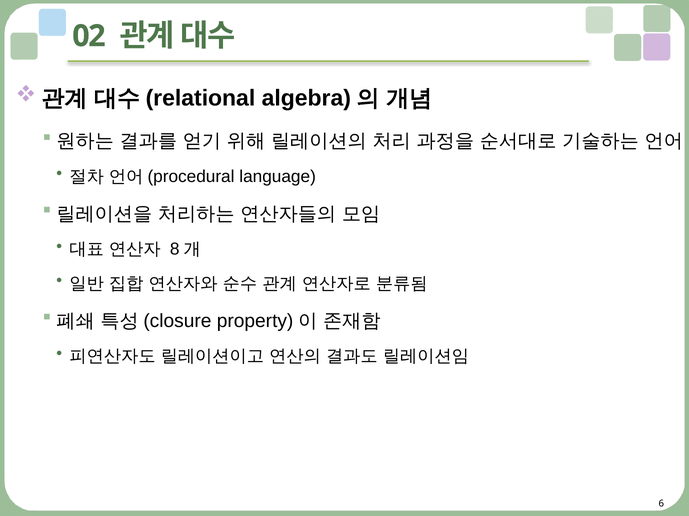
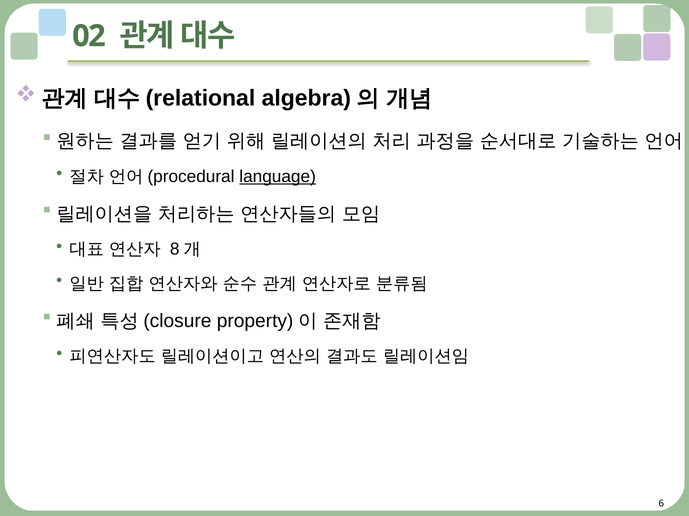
language underline: none -> present (278, 177)
